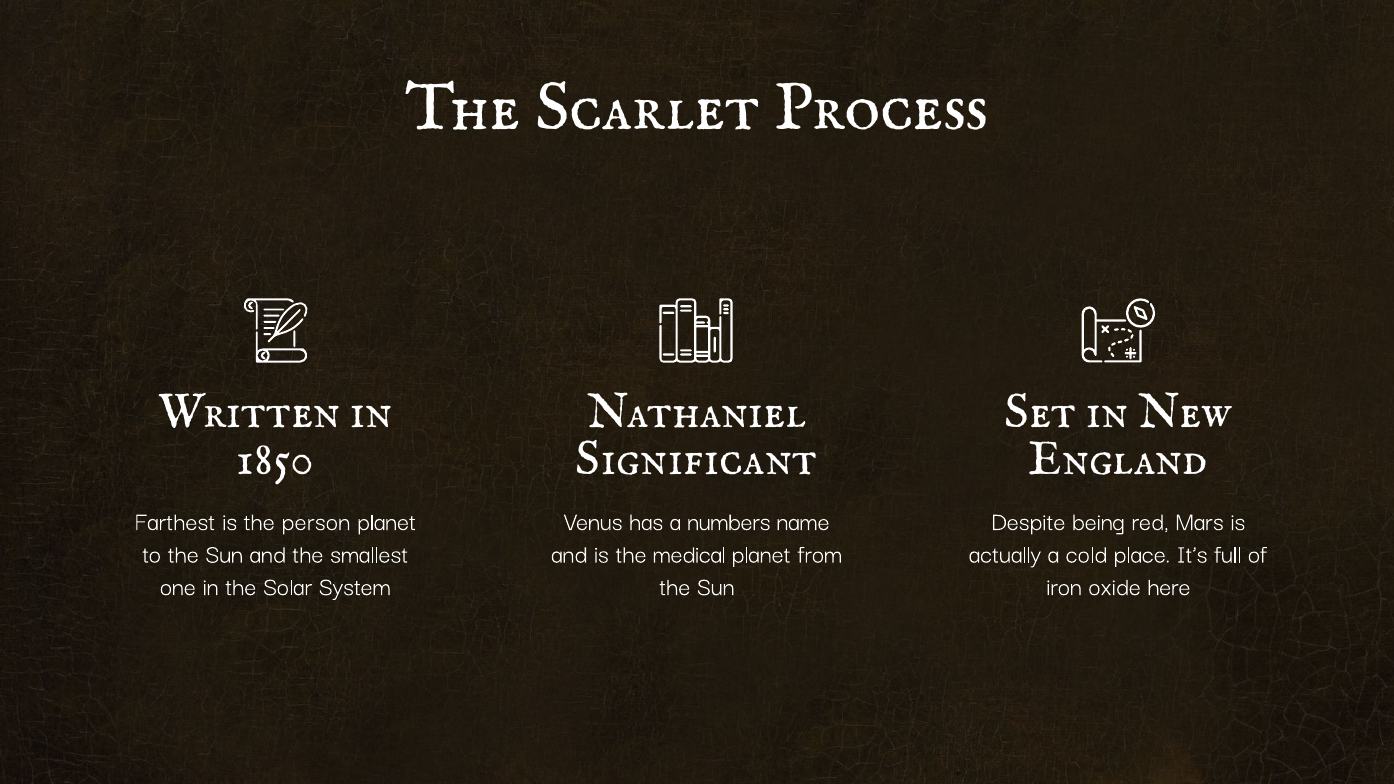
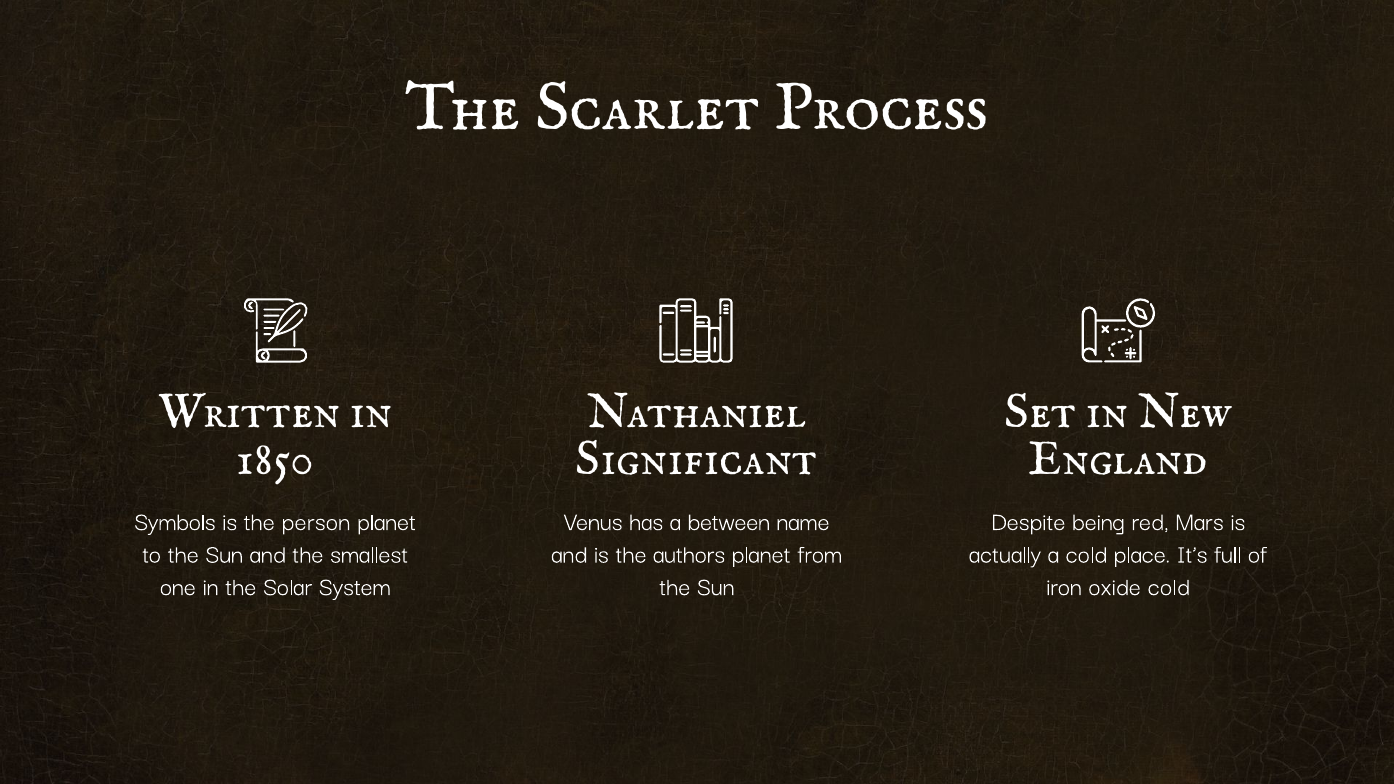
Farthest: Farthest -> Symbols (175, 521)
numbers: numbers -> between (729, 521)
medical: medical -> authors (689, 554)
oxide here: here -> cold (1169, 586)
